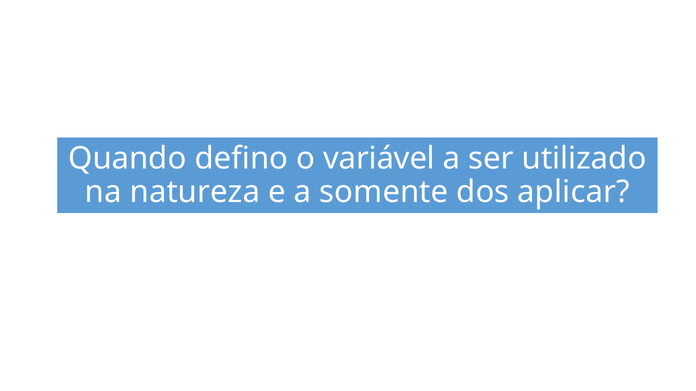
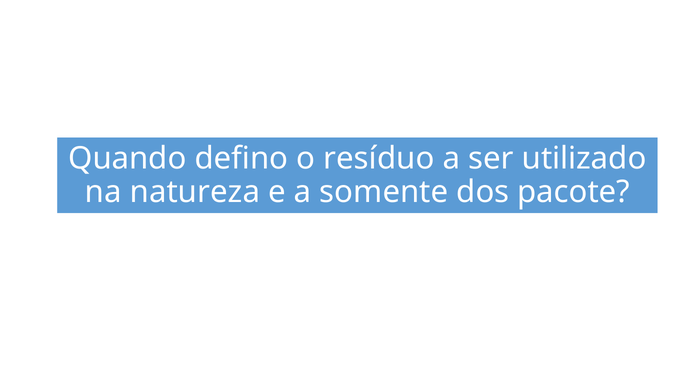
variável: variável -> resíduo (379, 158)
aplicar: aplicar -> pacote (574, 192)
